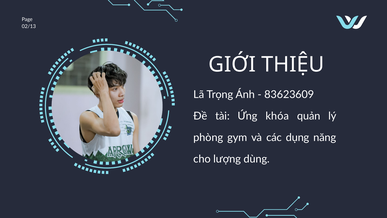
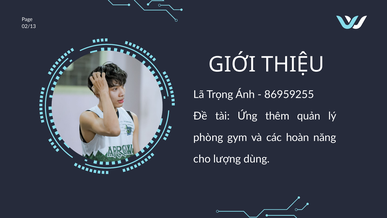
83623609: 83623609 -> 86959255 (289, 94)
khóa: khóa -> thêm (277, 116)
dụng: dụng -> hoàn (298, 137)
